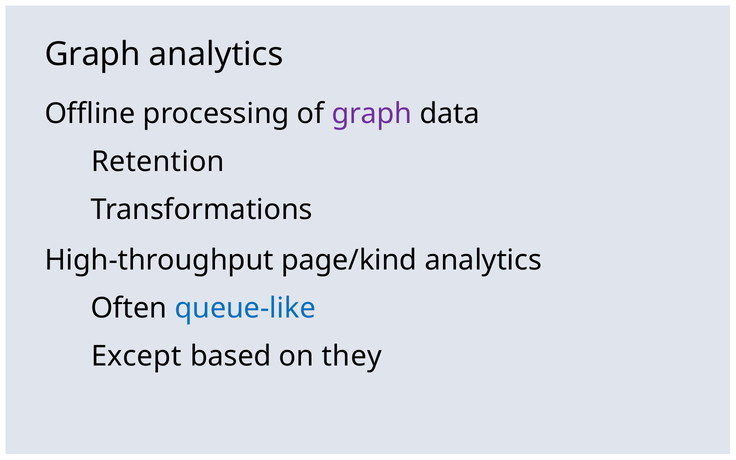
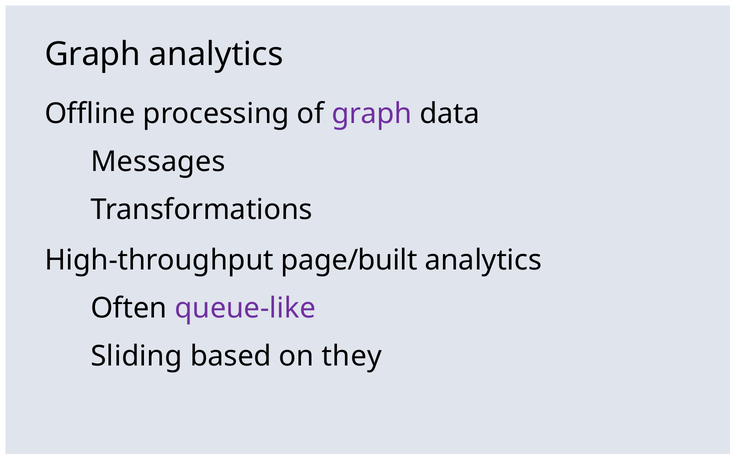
Retention: Retention -> Messages (158, 162)
page/kind: page/kind -> page/built (349, 260)
queue-like colour: blue -> purple (245, 308)
Except: Except -> Sliding (137, 356)
